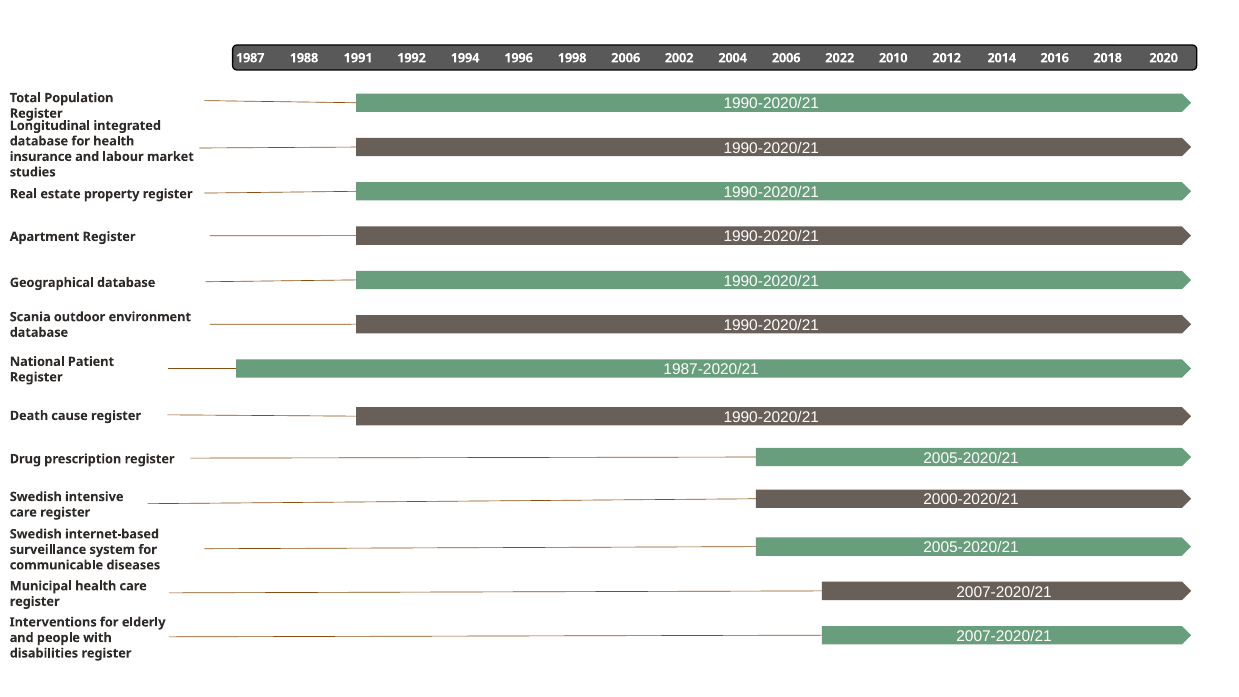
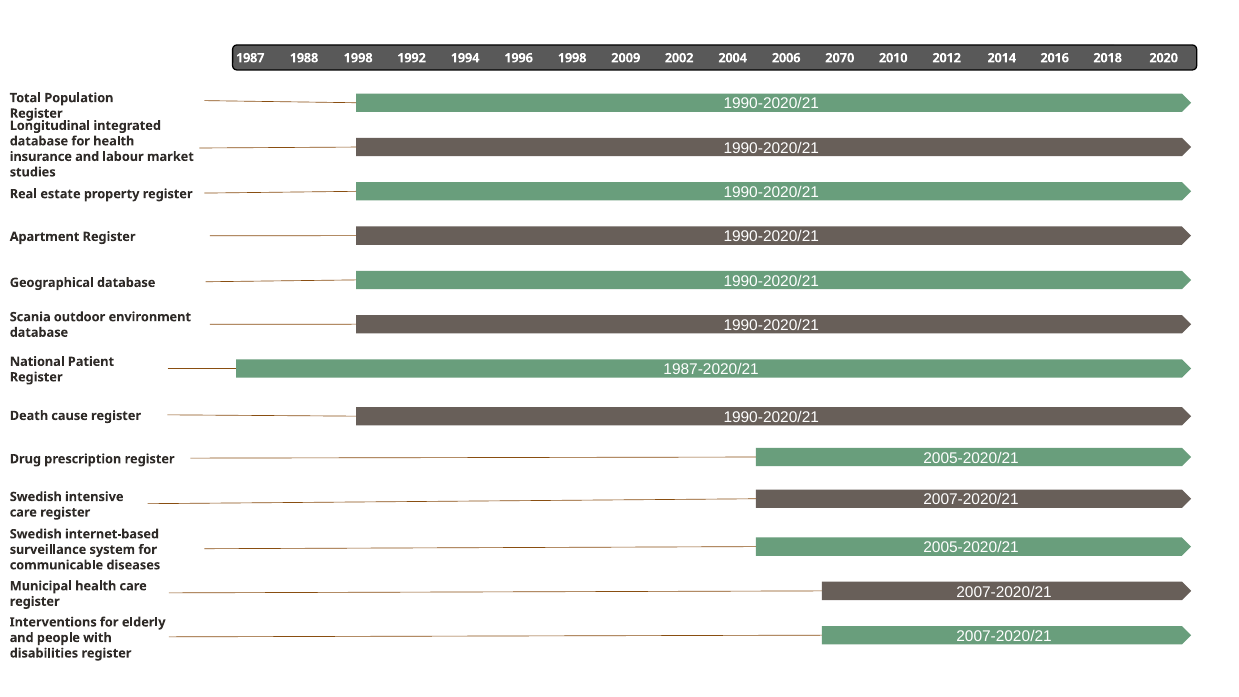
1991: 1991 -> 1998 (358, 58)
2006: 2006 -> 2009 (626, 58)
2022: 2022 -> 2070 (840, 58)
2000-2020/21: 2000-2020/21 -> 2007-2020/21 (971, 500)
